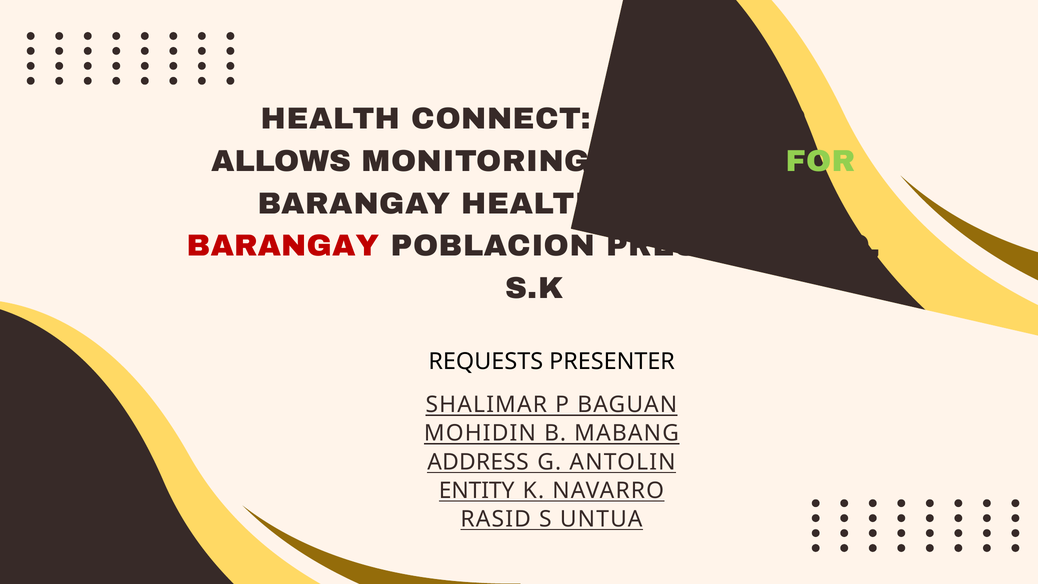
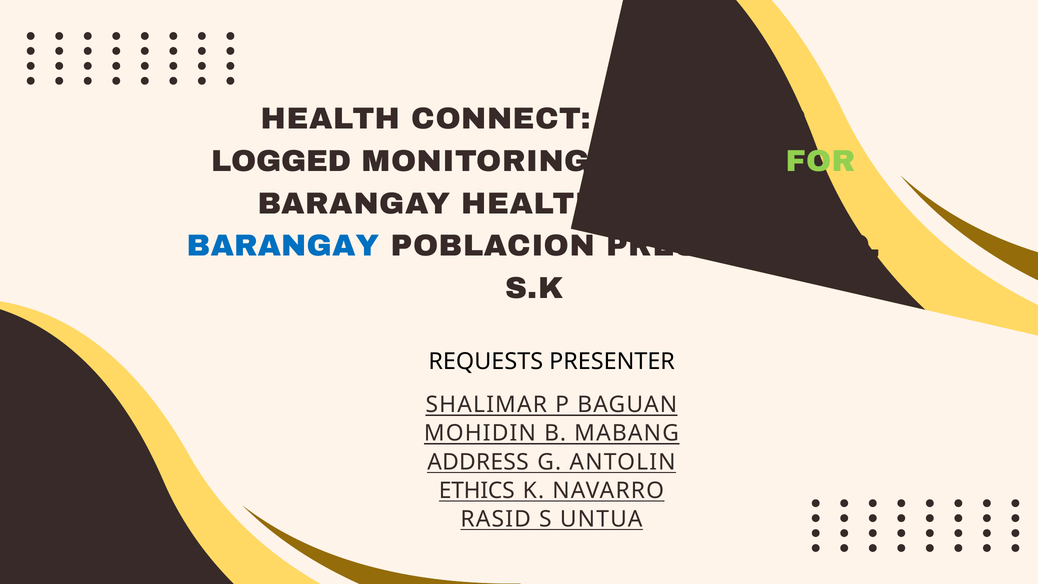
ALLOWS: ALLOWS -> LOGGED (281, 161)
BARANGAY colour: red -> blue (283, 246)
ENTITY: ENTITY -> ETHICS (477, 491)
